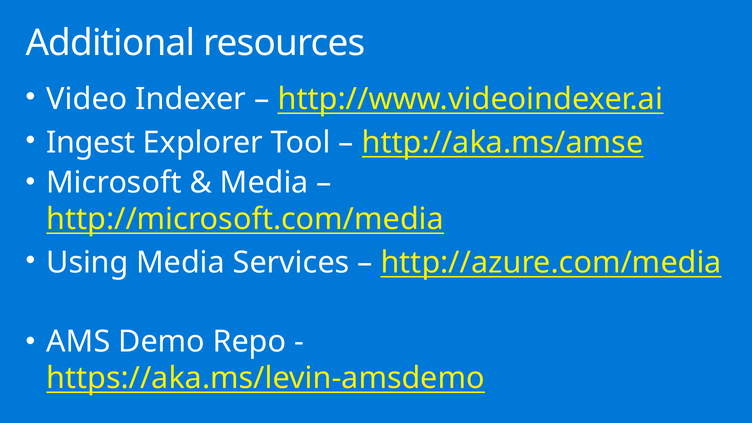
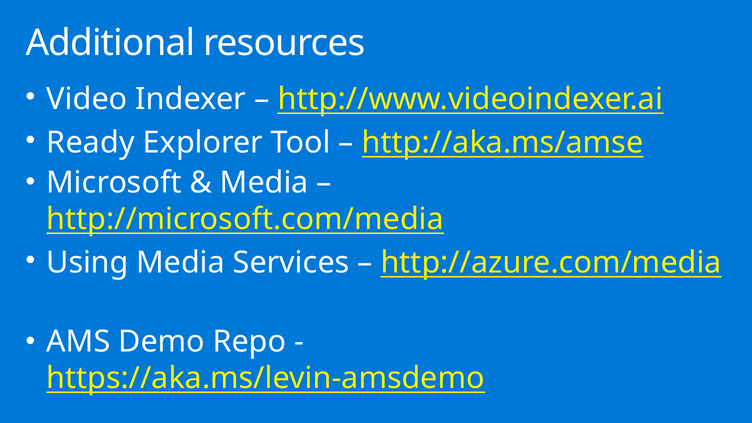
Ingest: Ingest -> Ready (91, 143)
